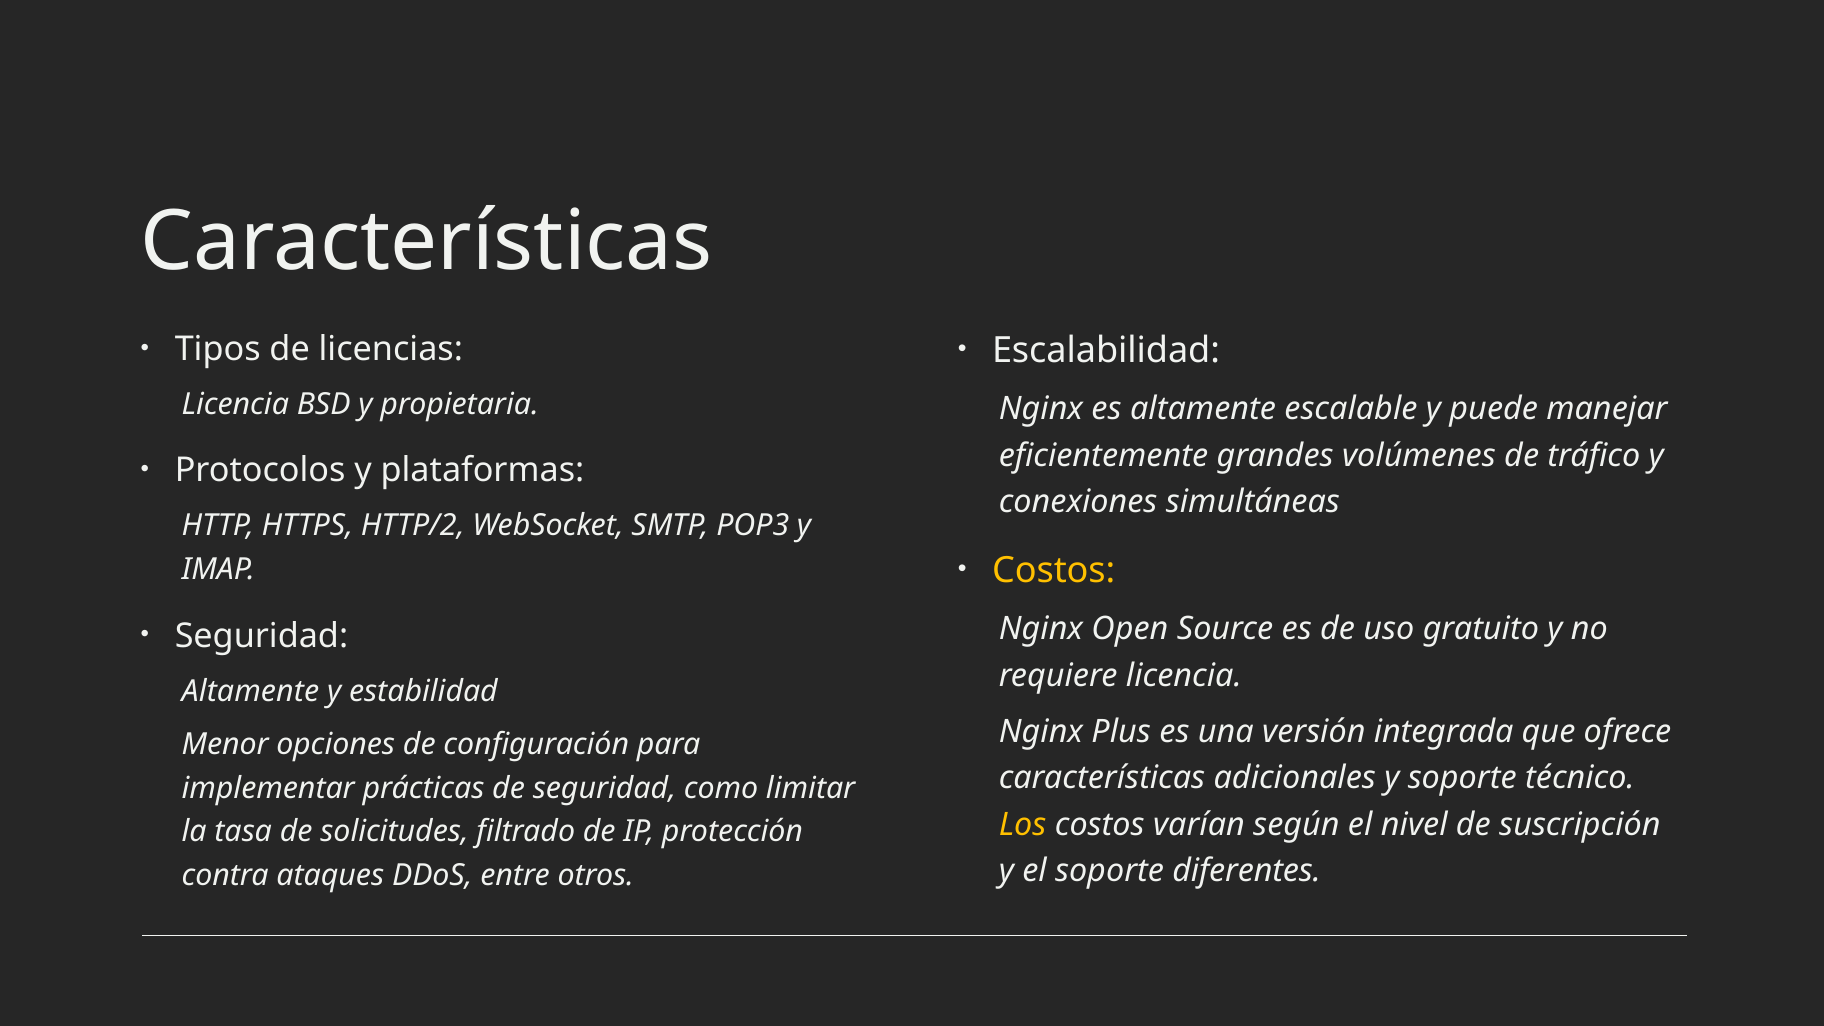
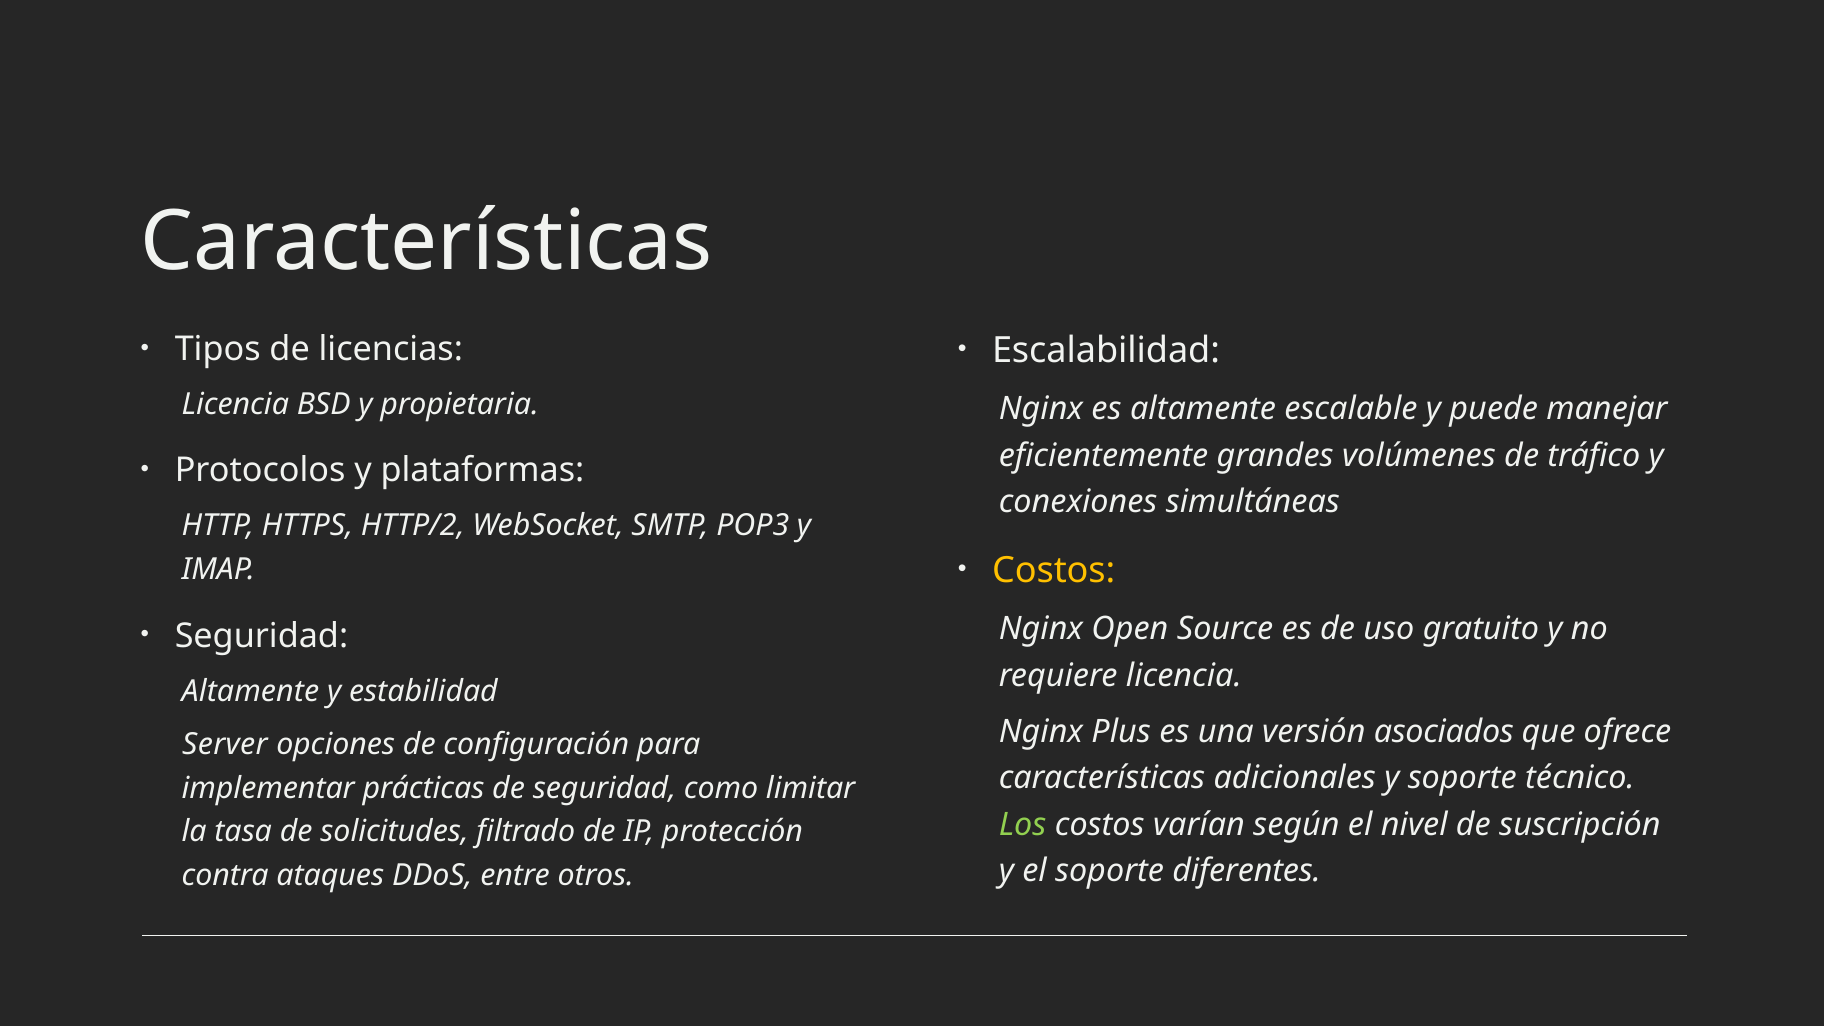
integrada: integrada -> asociados (1444, 731)
Menor: Menor -> Server (225, 744)
Los colour: yellow -> light green (1023, 825)
